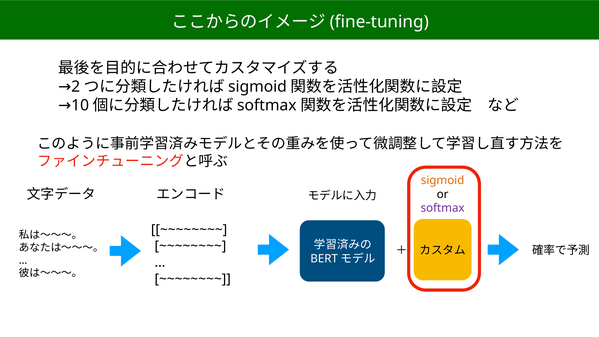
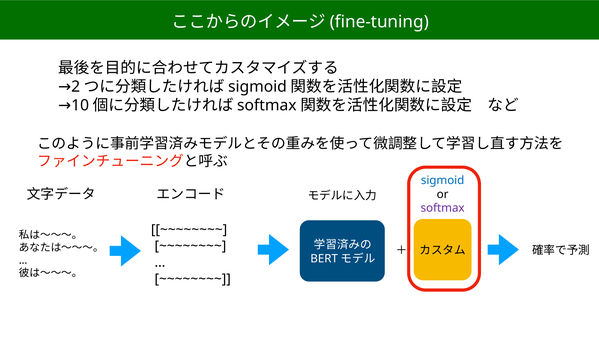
sigmoid colour: orange -> blue (443, 180)
